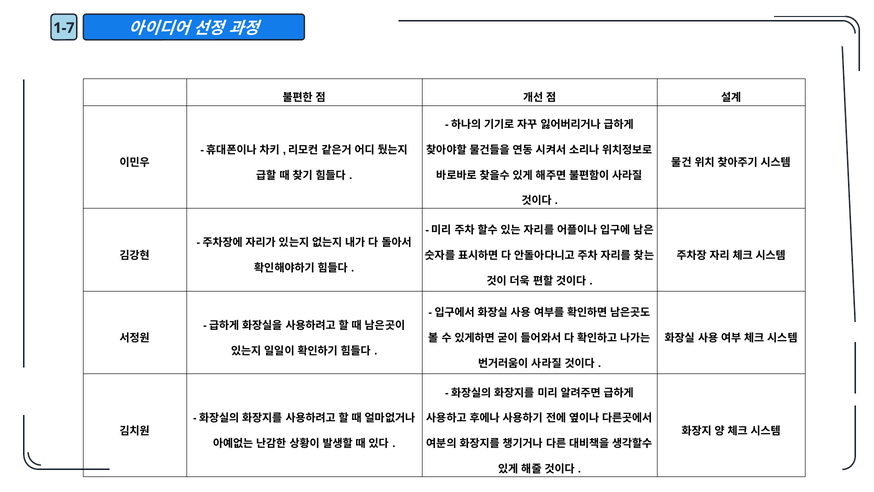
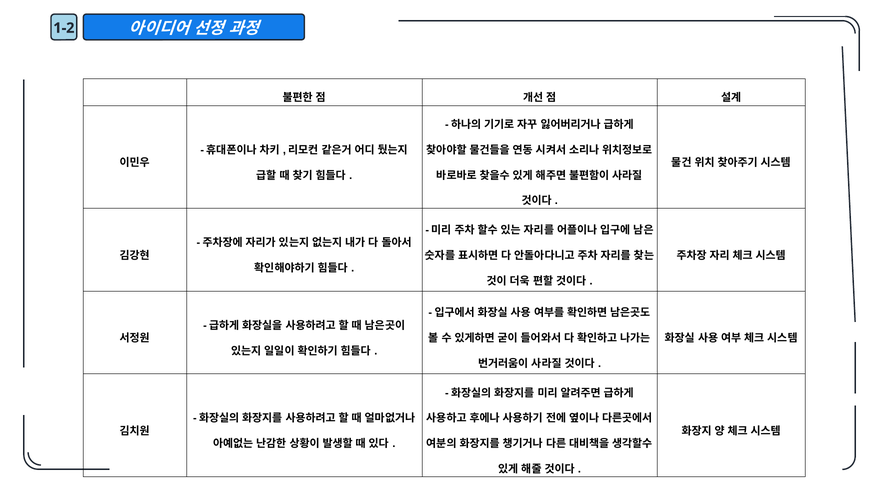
1-7: 1-7 -> 1-2 (64, 28)
